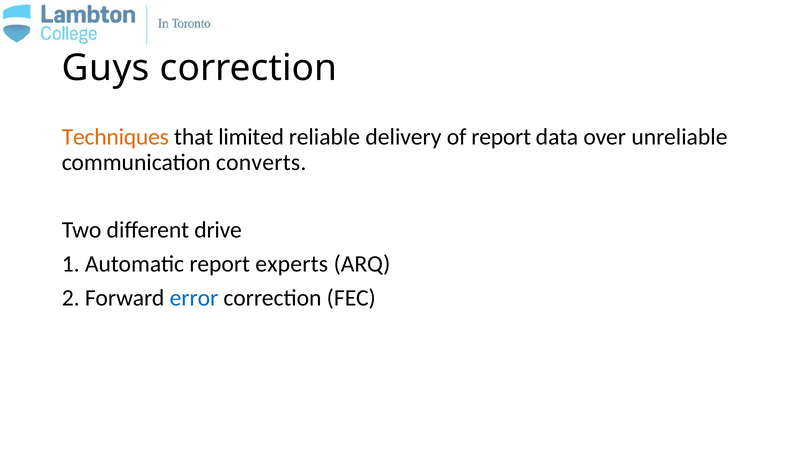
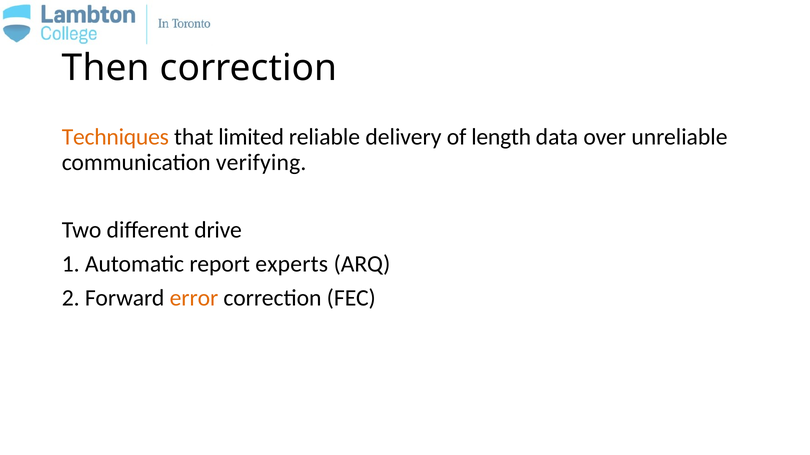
Guys: Guys -> Then (106, 68)
of report: report -> length (501, 137)
converts: converts -> verifying (261, 162)
error colour: blue -> orange (194, 298)
